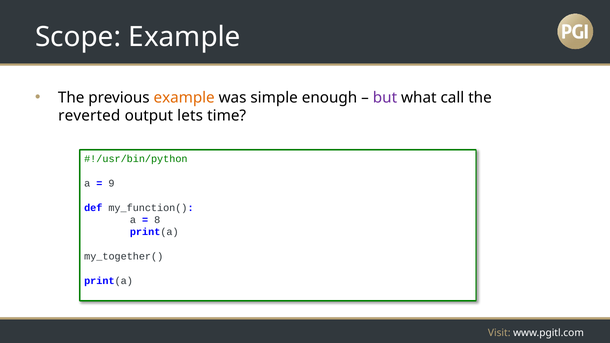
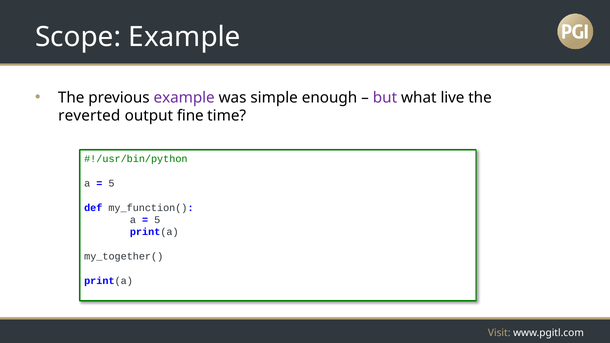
example colour: orange -> purple (184, 98)
call: call -> live (452, 98)
lets: lets -> fine (190, 116)
9: 9 -> 5 (112, 183)
8: 8 -> 5 (157, 220)
